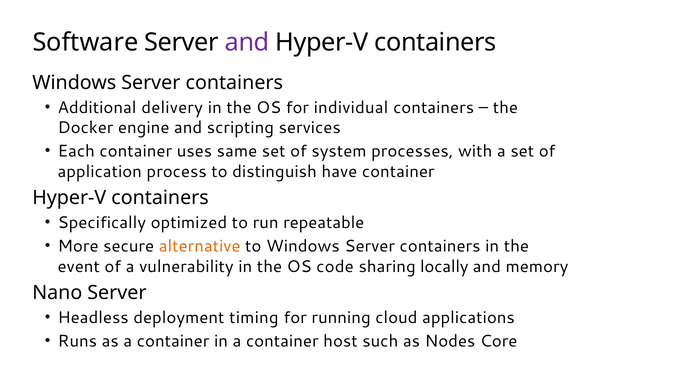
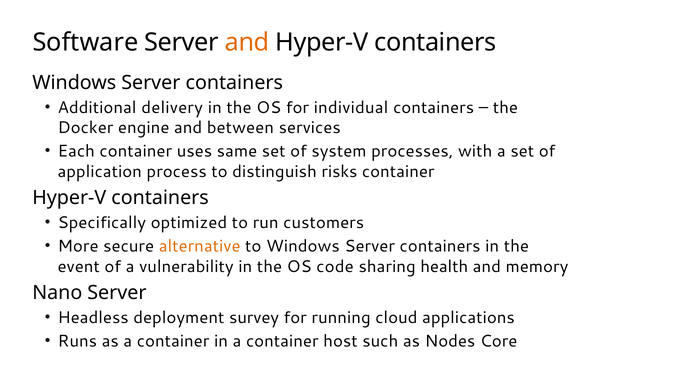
and colour: purple -> orange (247, 42)
scripting: scripting -> between (240, 128)
have: have -> risks (339, 172)
repeatable: repeatable -> customers (324, 223)
locally: locally -> health (444, 267)
timing: timing -> survey (254, 318)
